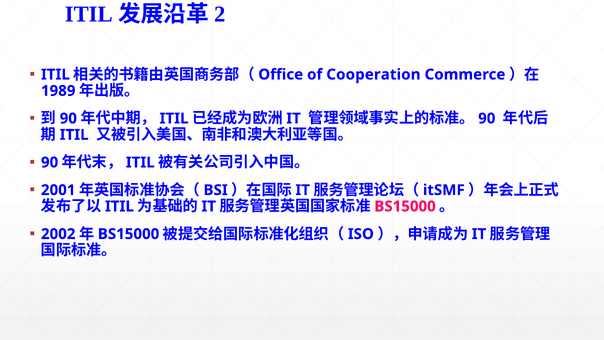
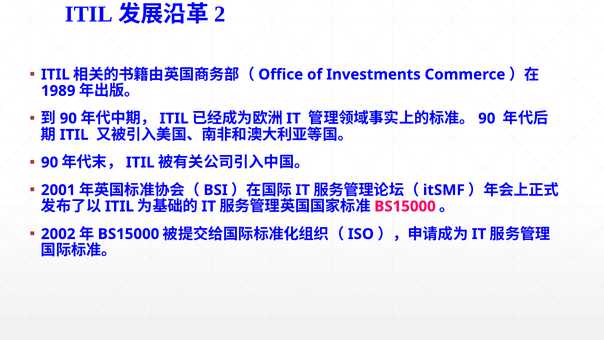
Cooperation: Cooperation -> Investments (373, 74)
